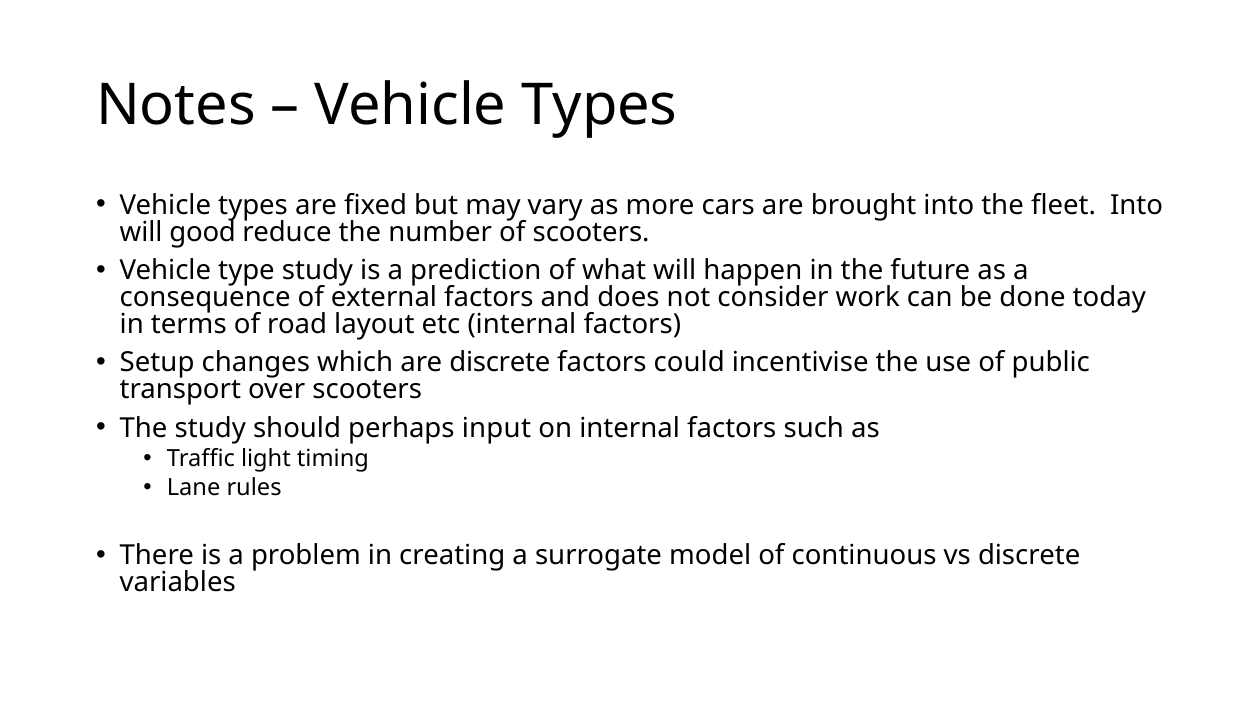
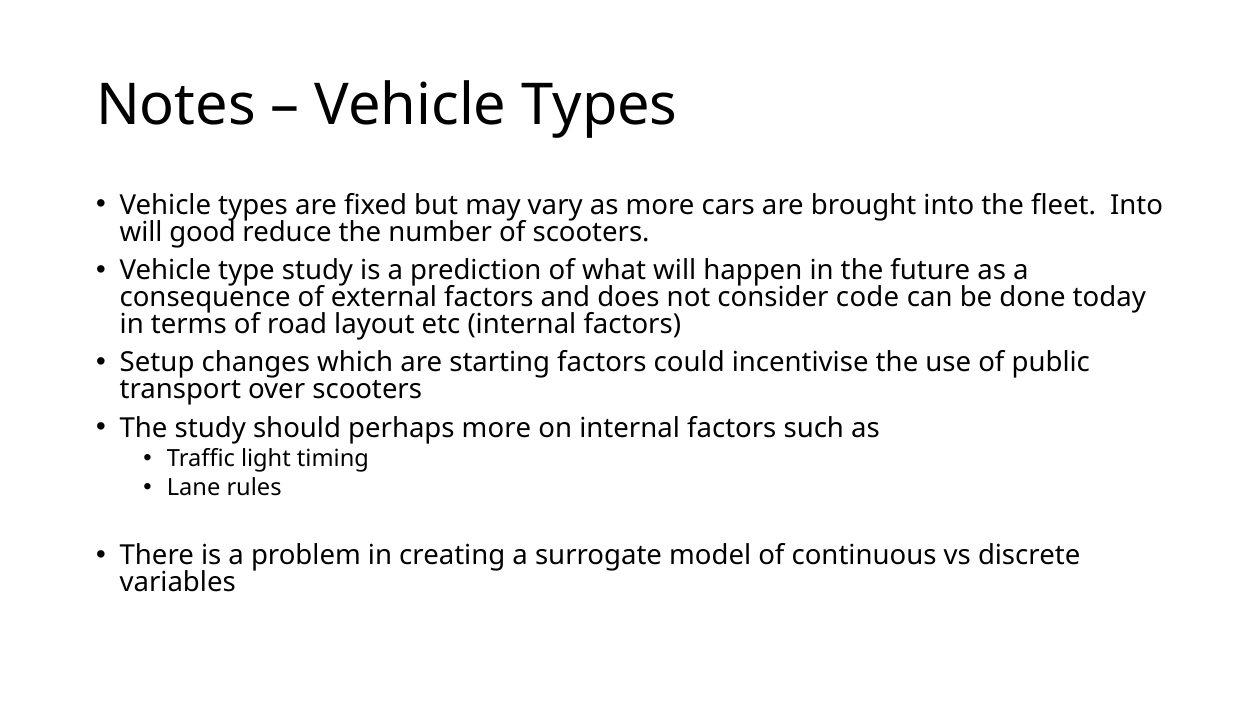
work: work -> code (868, 298)
are discrete: discrete -> starting (500, 363)
perhaps input: input -> more (497, 429)
